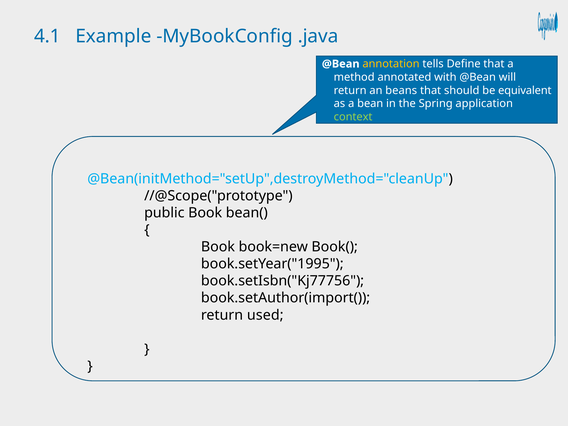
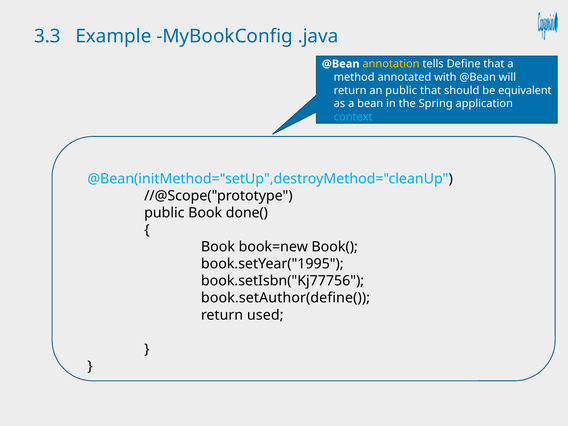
4.1: 4.1 -> 3.3 (47, 36)
an beans: beans -> public (401, 90)
context colour: light green -> light blue (353, 117)
bean(: bean( -> done( (247, 213)
book.setAuthor(import(: book.setAuthor(import( -> book.setAuthor(define( (286, 298)
